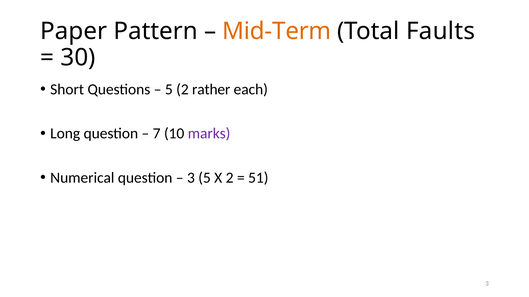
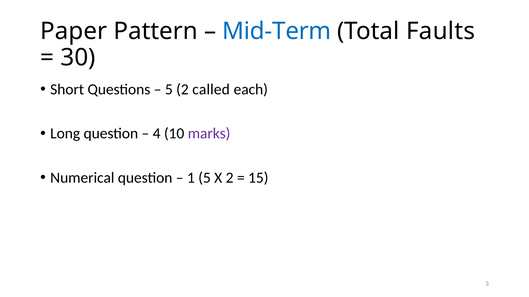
Mid-Term colour: orange -> blue (277, 31)
rather: rather -> called (211, 89)
7: 7 -> 4 (157, 134)
3: 3 -> 1 (191, 178)
51: 51 -> 15 (258, 178)
